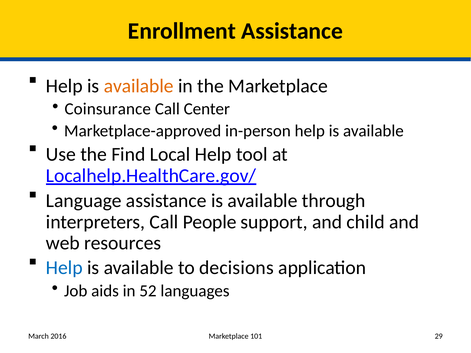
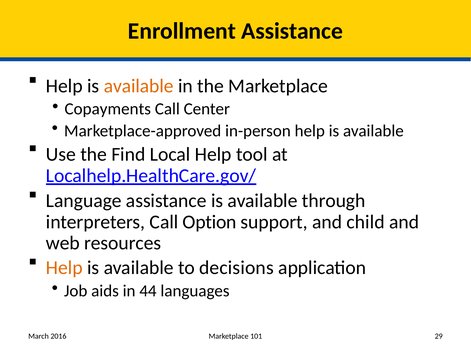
Coinsurance: Coinsurance -> Copayments (108, 109)
People: People -> Option (210, 222)
Help colour: blue -> orange (64, 268)
52: 52 -> 44 (148, 291)
